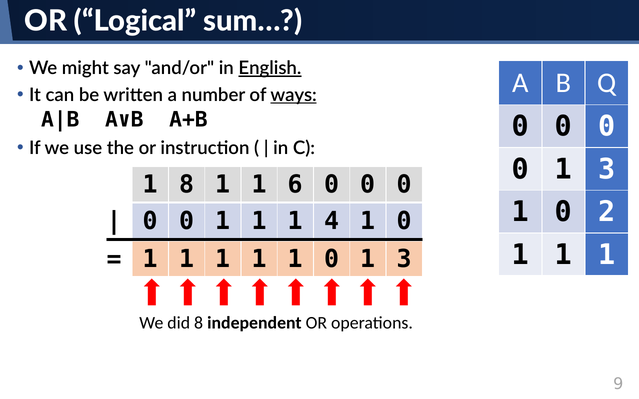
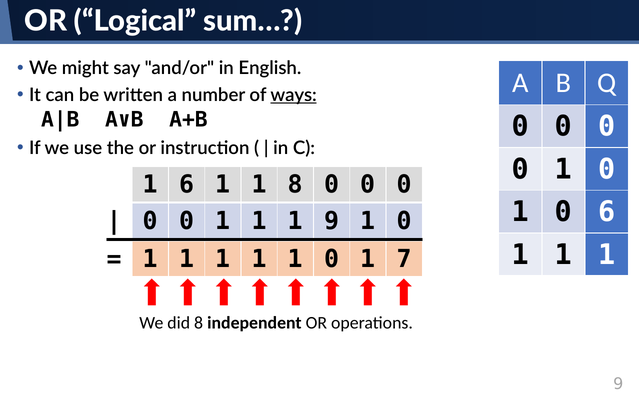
English underline: present -> none (270, 68)
3: 3 -> 0 (607, 169)
1 8: 8 -> 6 (187, 185)
1 6: 6 -> 8 (295, 185)
0 2: 2 -> 6 (607, 212)
1 4: 4 -> 9 (332, 221)
1 0 1 3: 3 -> 7 (404, 259)
